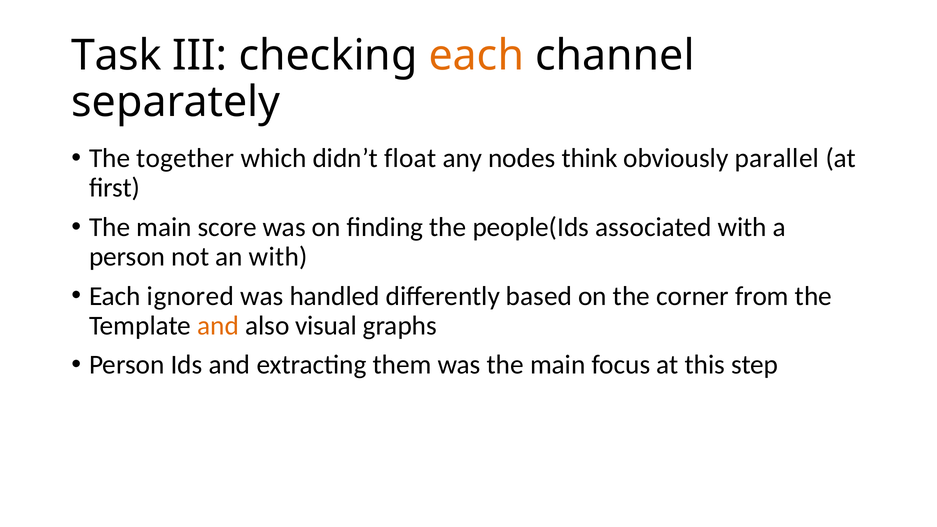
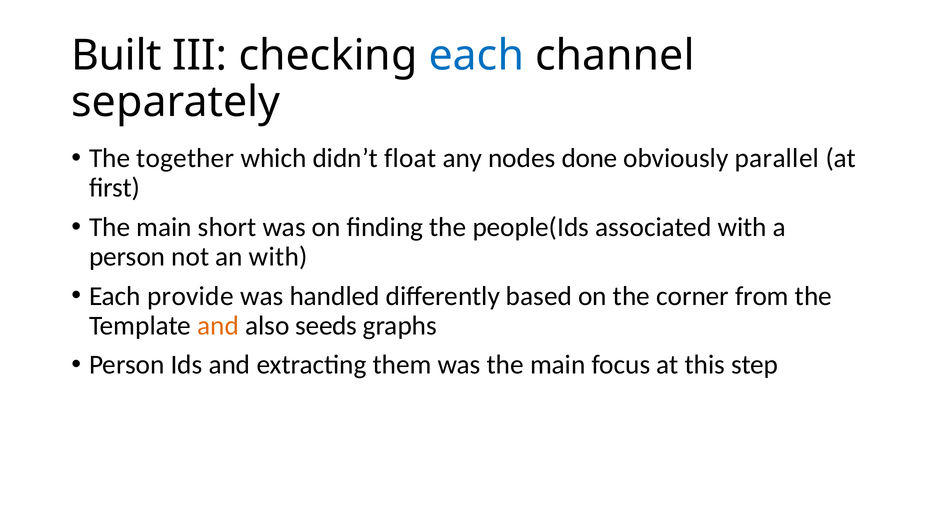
Task: Task -> Built (116, 56)
each colour: orange -> blue (476, 56)
think: think -> done (590, 158)
score: score -> short (227, 227)
ignored: ignored -> provide (190, 296)
visual: visual -> seeds (326, 326)
